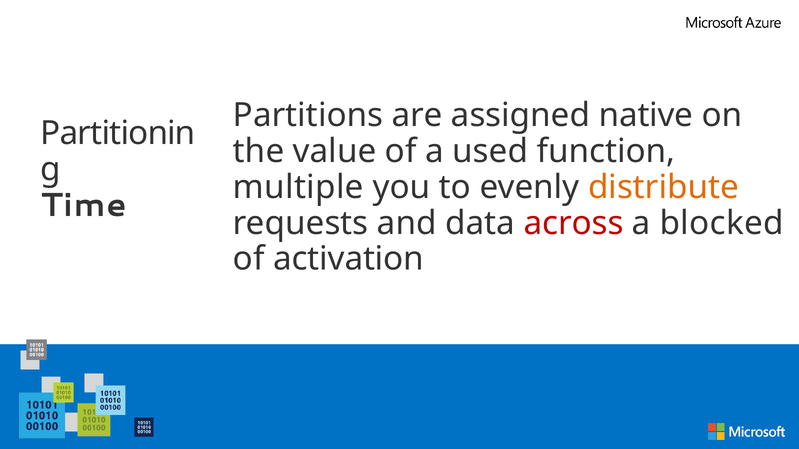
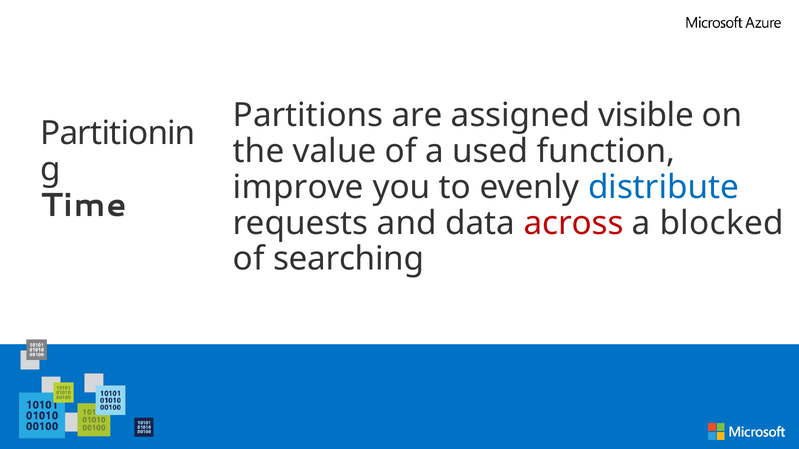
native: native -> visible (646, 115)
multiple: multiple -> improve (298, 187)
distribute colour: orange -> blue (664, 187)
activation: activation -> searching (349, 259)
